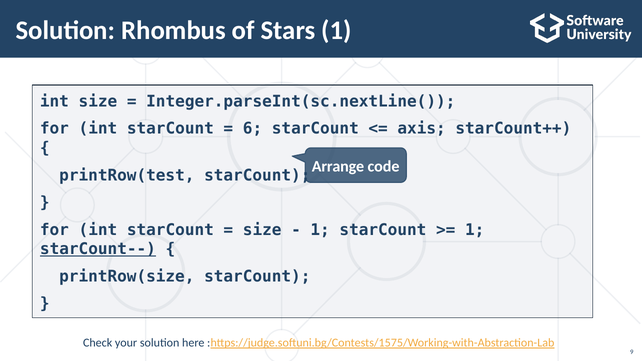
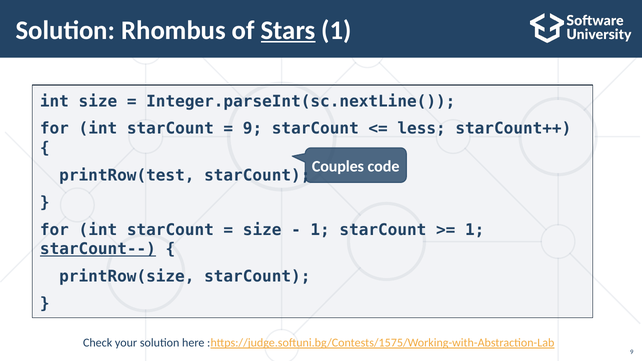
Stars underline: none -> present (288, 30)
6: 6 -> 9 (253, 129)
axis: axis -> less (422, 129)
Arrange: Arrange -> Couples (338, 166)
